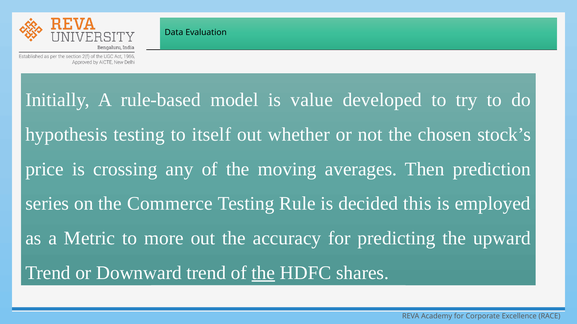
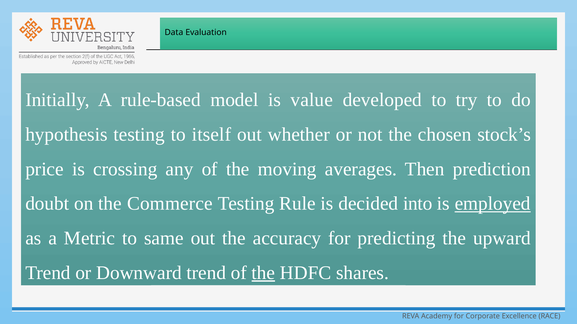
series: series -> doubt (47, 204)
this: this -> into (418, 204)
employed underline: none -> present (493, 204)
more: more -> same (164, 239)
